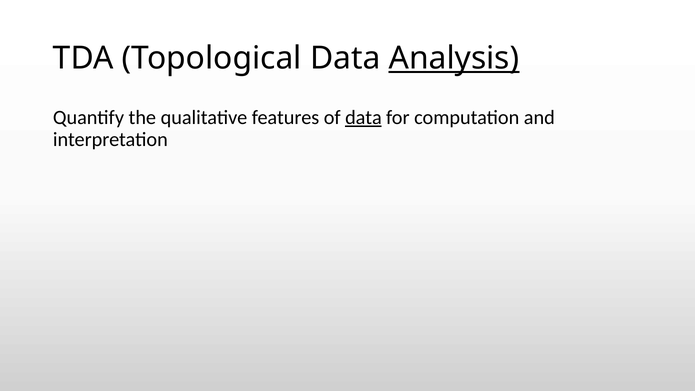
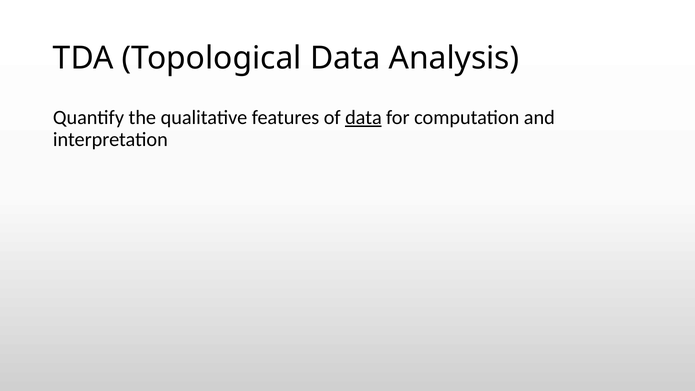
Analysis underline: present -> none (454, 58)
